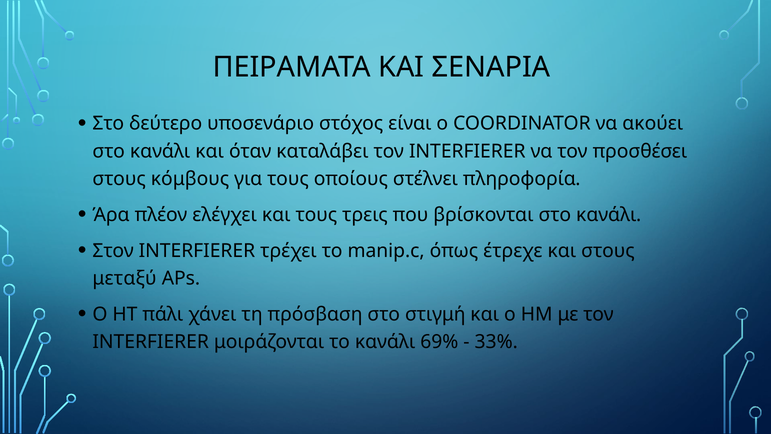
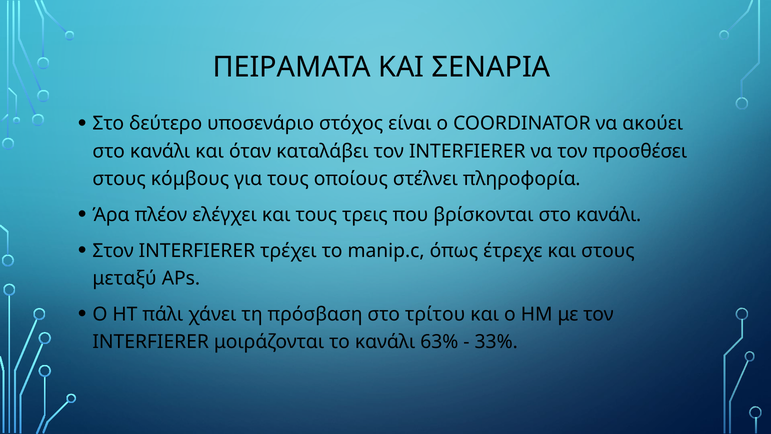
στιγμή: στιγμή -> τρίτου (435, 314)
69%: 69% -> 63% (439, 342)
